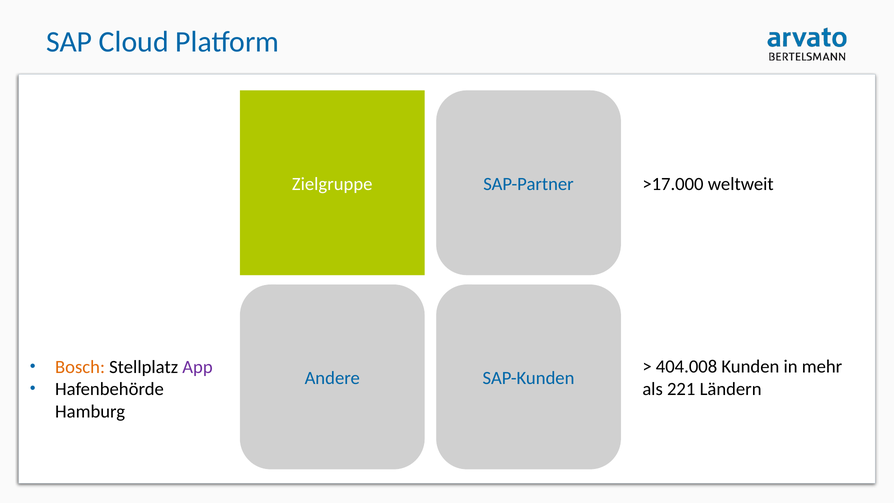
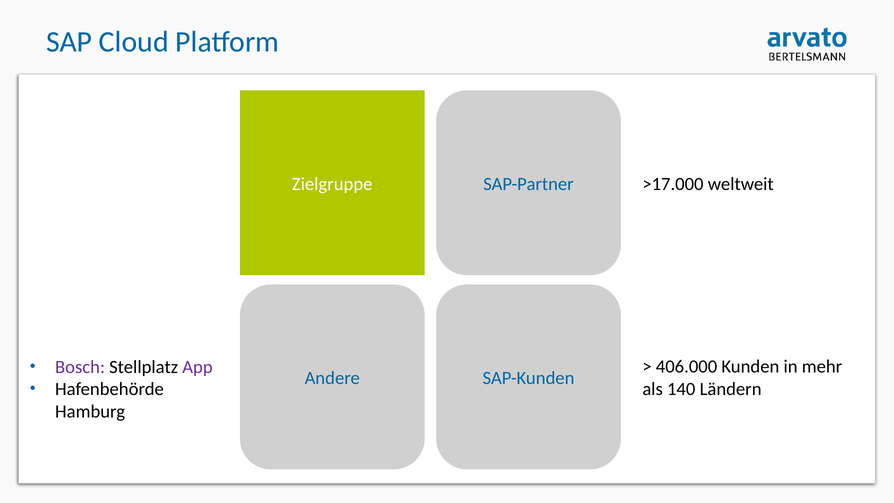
Bosch colour: orange -> purple (80, 367)
404.008: 404.008 -> 406.000 (687, 367)
221: 221 -> 140 (681, 389)
